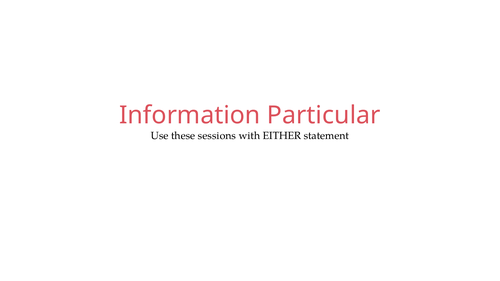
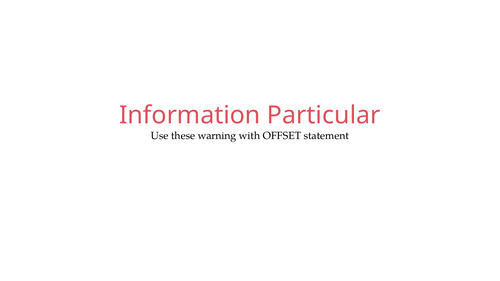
sessions: sessions -> warning (217, 136)
EITHER: EITHER -> OFFSET (282, 136)
